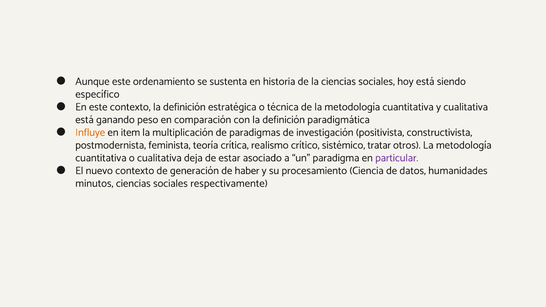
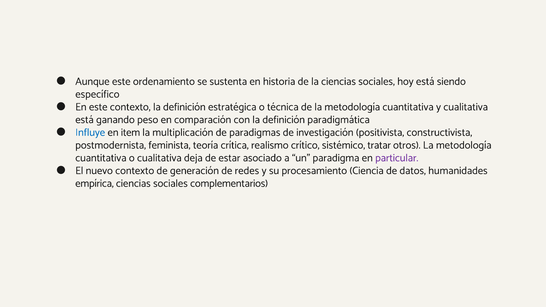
Influye colour: orange -> blue (90, 132)
haber: haber -> redes (247, 171)
minutos: minutos -> empírica (94, 183)
respectivamente: respectivamente -> complementarios (229, 183)
